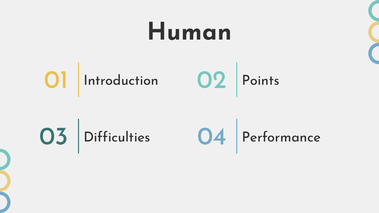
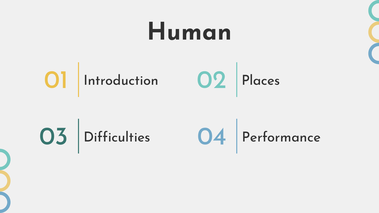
Points: Points -> Places (261, 80)
